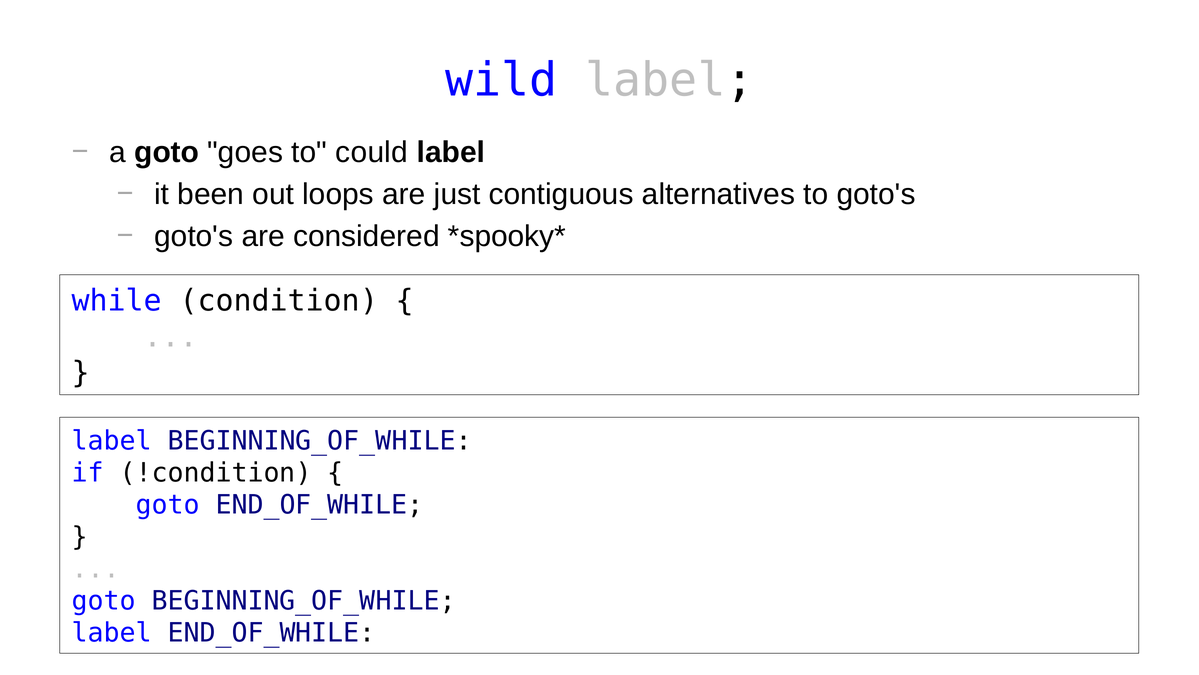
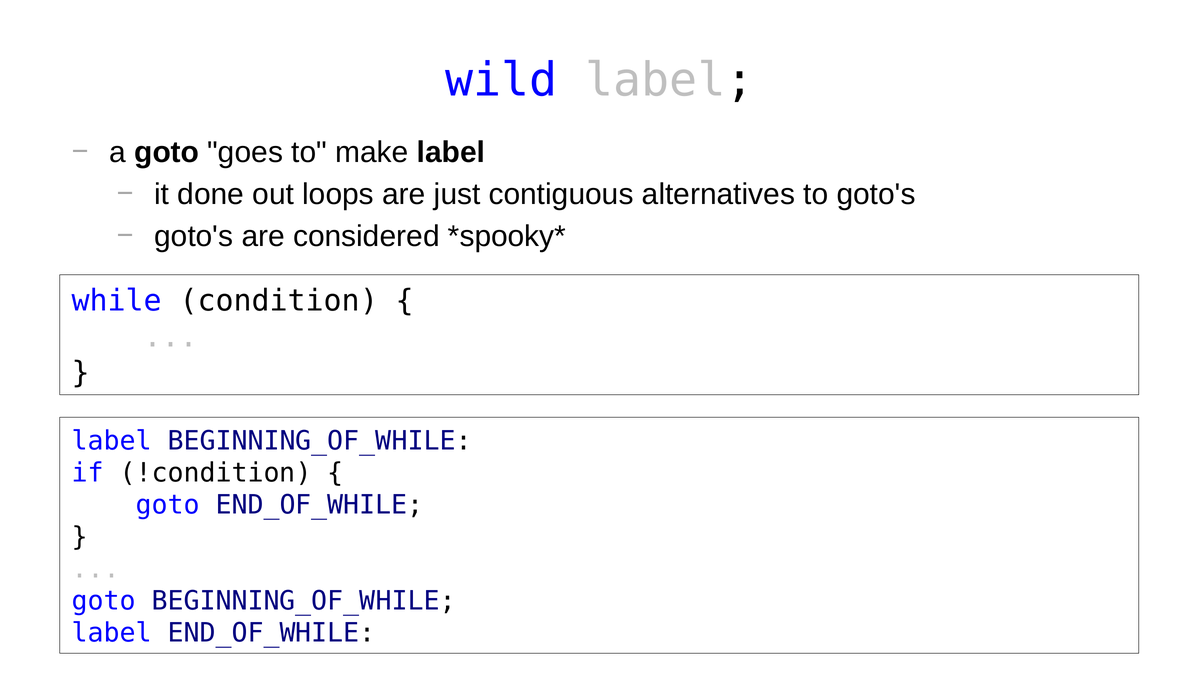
could: could -> make (372, 152)
been: been -> done (211, 194)
